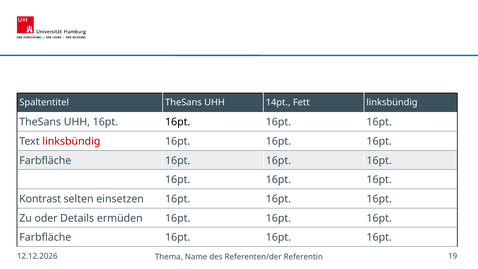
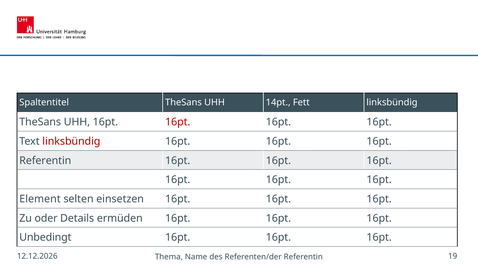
16pt colour: black -> red (178, 122)
Farbfläche: Farbfläche -> Referentin (45, 160)
Kontrast: Kontrast -> Element (40, 199)
Farbfläche: Farbfläche -> Unbedingt (45, 237)
